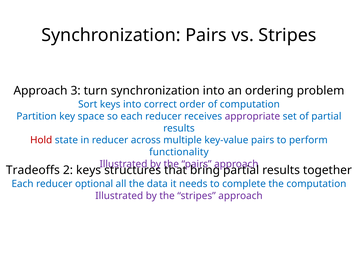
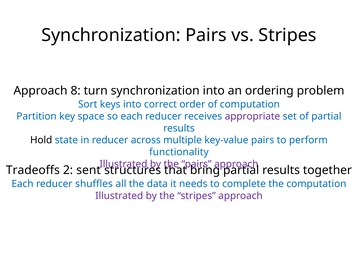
3: 3 -> 8 (76, 91)
Hold colour: red -> black (41, 140)
2 keys: keys -> sent (89, 170)
optional: optional -> shuffles (94, 184)
